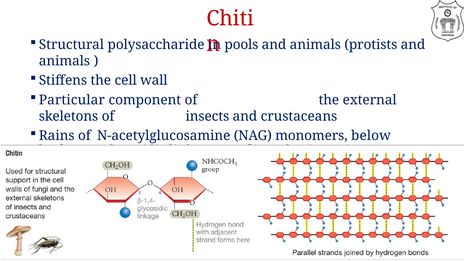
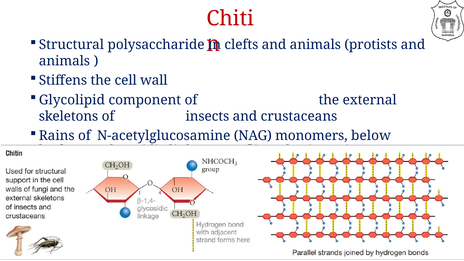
pools: pools -> clefts (241, 45)
Particular: Particular -> Glycolipid (72, 100)
